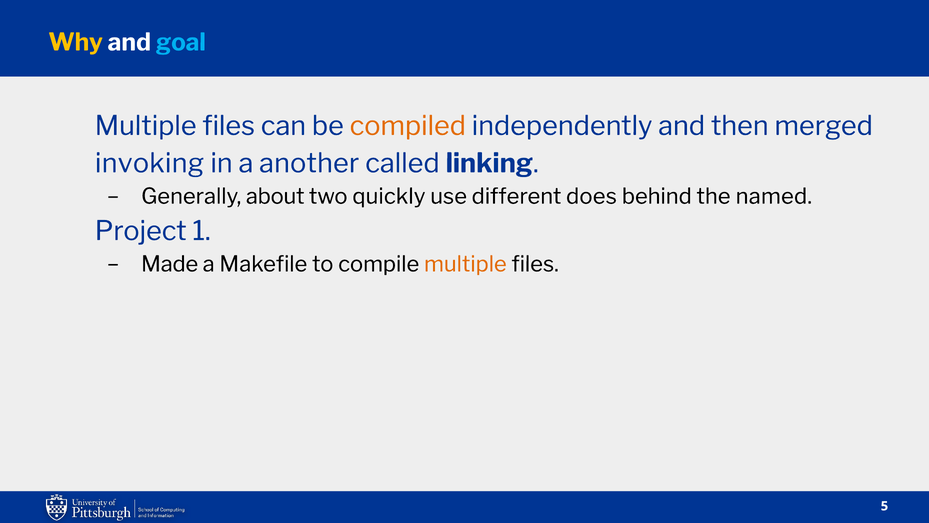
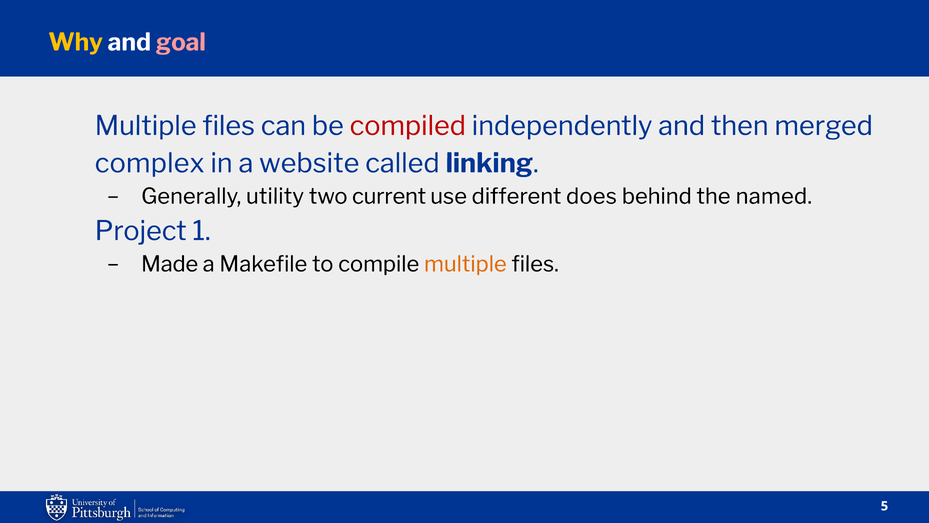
goal colour: light blue -> pink (181, 42)
compiled colour: orange -> red (408, 126)
invoking: invoking -> complex (150, 163)
another: another -> website (309, 163)
about: about -> utility (275, 196)
quickly: quickly -> current (389, 196)
